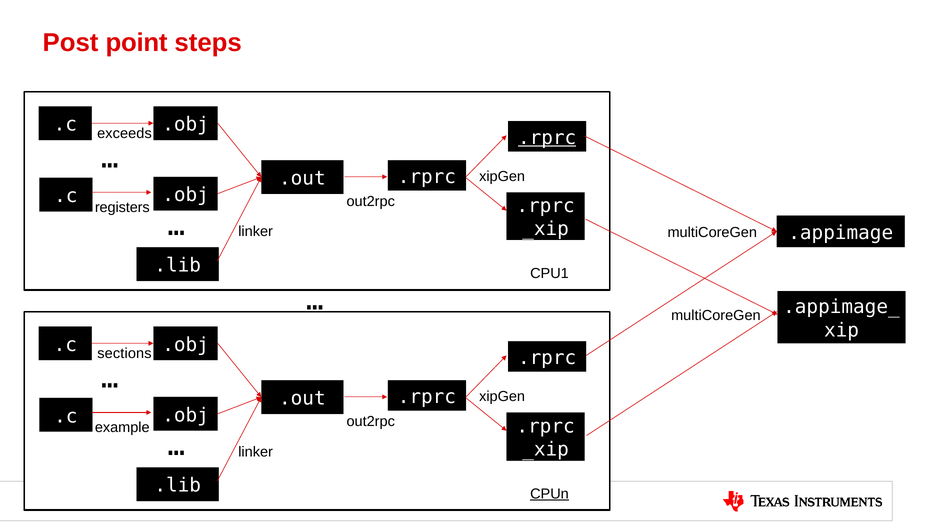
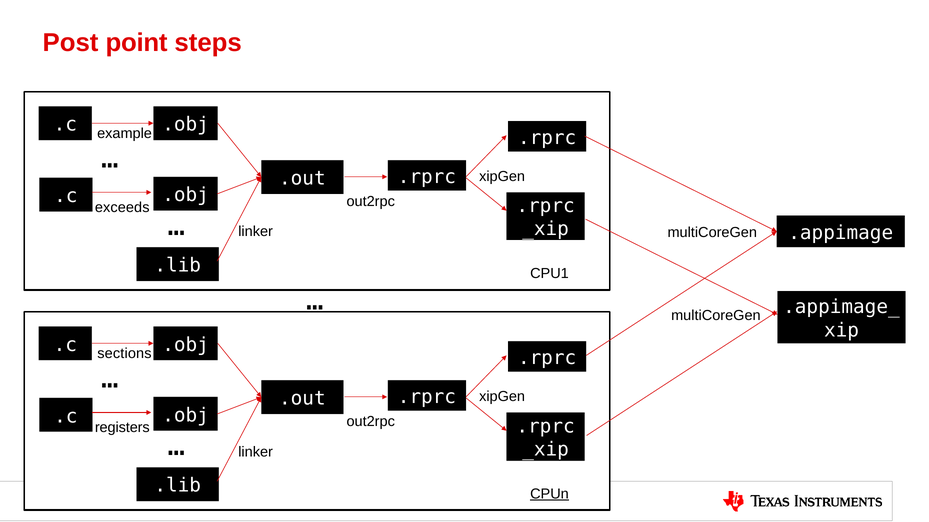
exceeds: exceeds -> example (125, 134)
.rprc underline: present -> none (547, 138)
registers: registers -> exceeds (122, 207)
example: example -> registers (122, 428)
